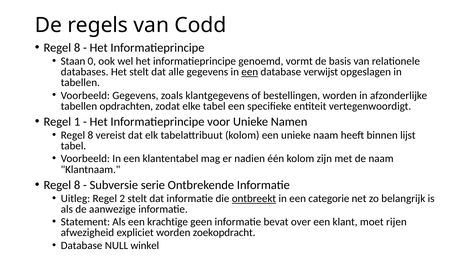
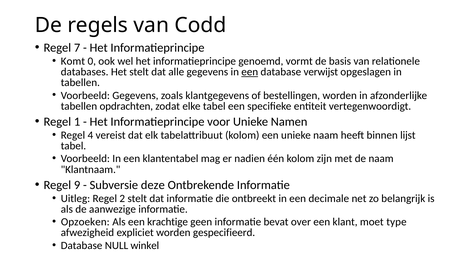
8: 8 -> 7 (77, 48)
Staan: Staan -> Komt (73, 61)
8: 8 -> 4 (90, 135)
8: 8 -> 9 (77, 185)
serie: serie -> deze (153, 185)
ontbreekt underline: present -> none (254, 199)
categorie: categorie -> decimale (329, 199)
Statement: Statement -> Opzoeken (85, 222)
rijen: rijen -> type (396, 222)
zoekopdracht: zoekopdracht -> gespecifieerd (224, 233)
